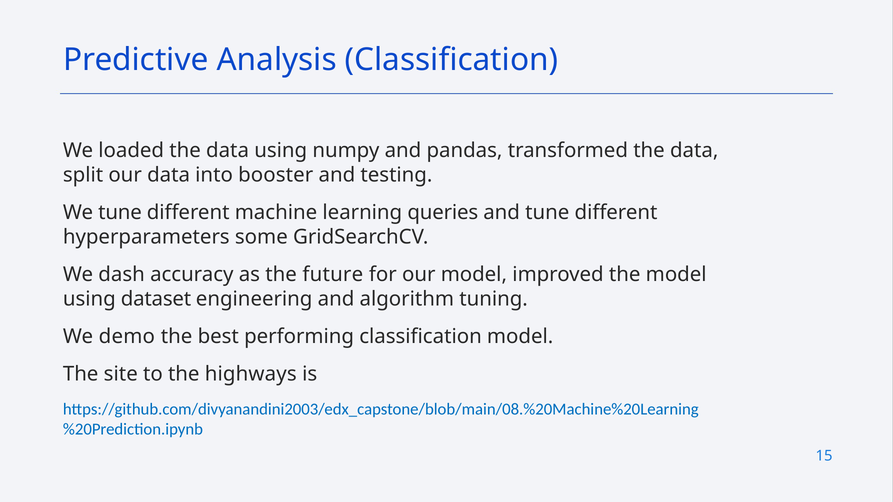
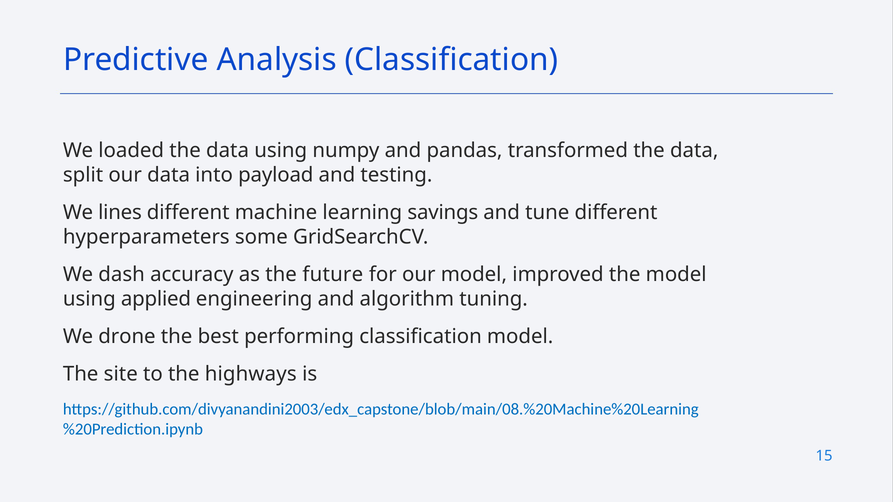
booster: booster -> payload (276, 175)
We tune: tune -> lines (120, 213)
queries: queries -> savings (443, 213)
dataset: dataset -> applied (156, 299)
demo: demo -> drone (127, 337)
